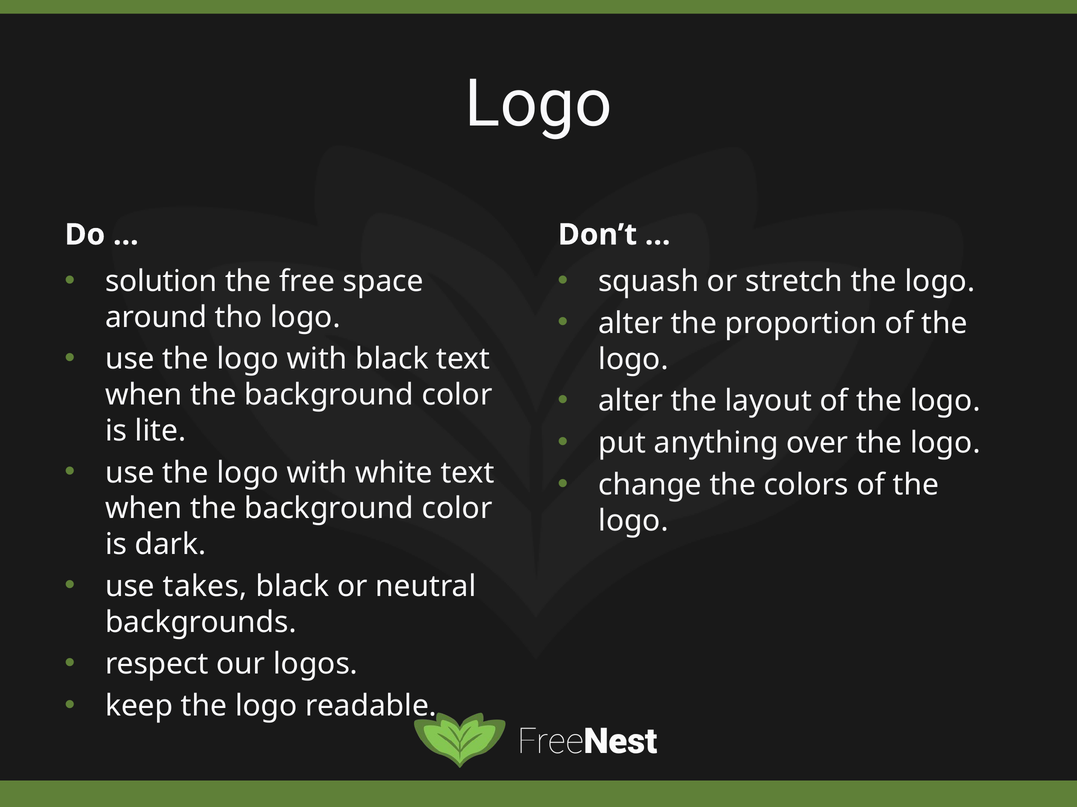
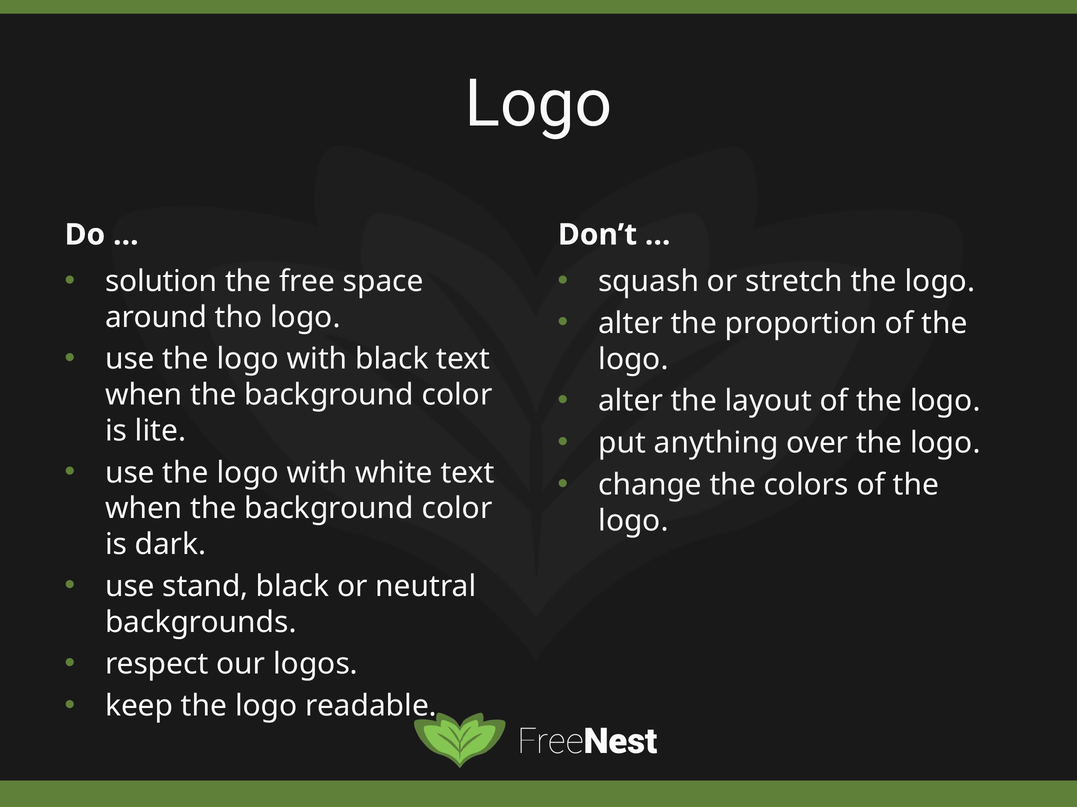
takes: takes -> stand (205, 587)
